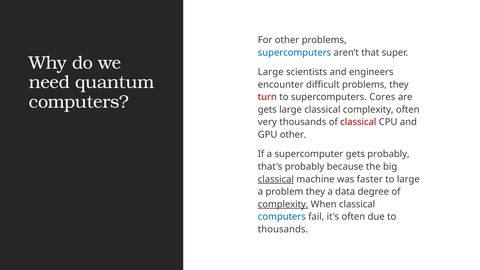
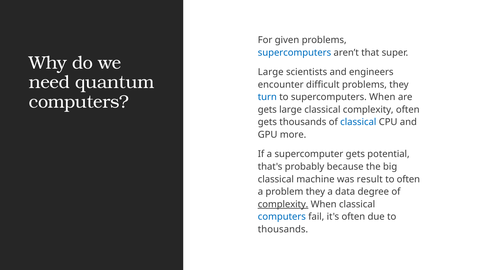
For other: other -> given (287, 40)
turn colour: red -> blue (267, 97)
supercomputers Cores: Cores -> When (382, 97)
very: very -> gets (267, 122)
classical colour: red -> blue (358, 122)
GPU other: other -> more (293, 135)
gets probably: probably -> potential (388, 154)
classical underline: present -> none (276, 179)
faster: faster -> result (370, 179)
to large: large -> often (408, 179)
